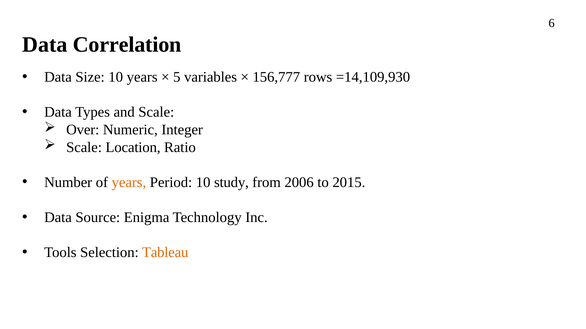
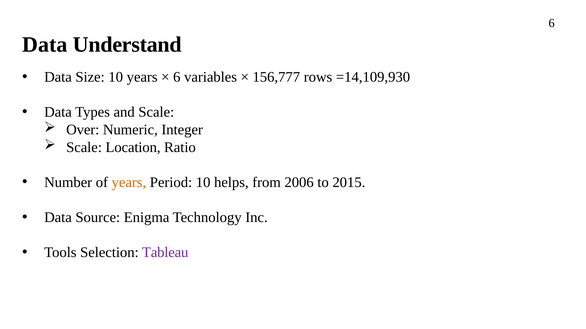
Correlation: Correlation -> Understand (127, 45)
5: 5 -> 6 (177, 77)
study: study -> helps (231, 183)
Tableau colour: orange -> purple (165, 253)
